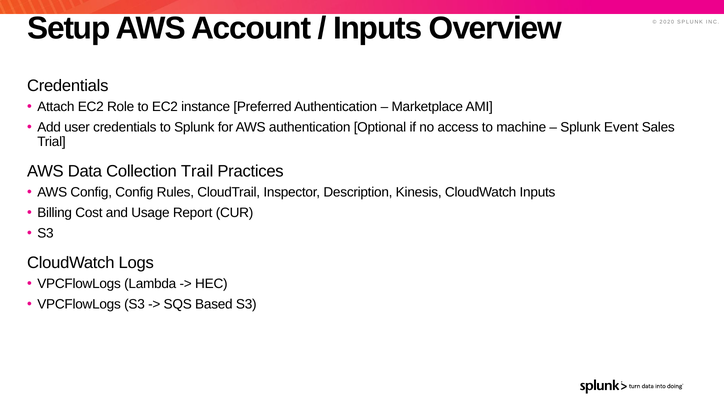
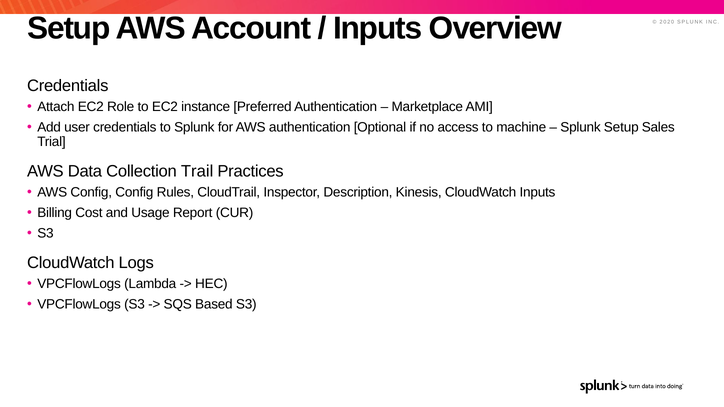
Splunk Event: Event -> Setup (621, 127)
